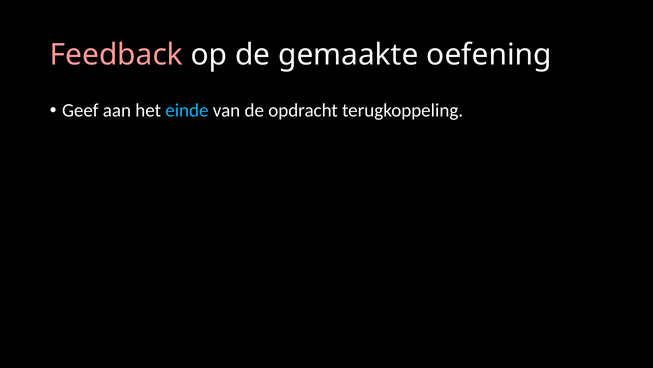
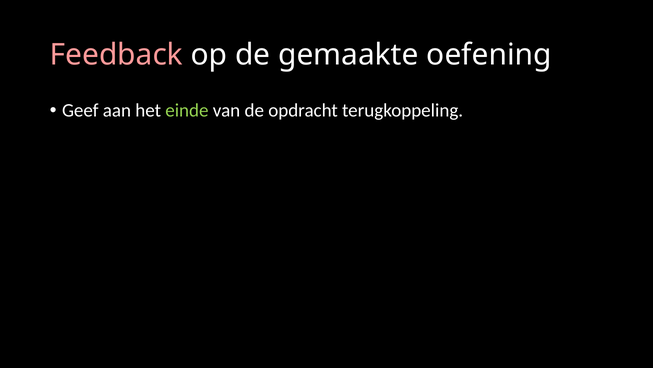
einde colour: light blue -> light green (187, 110)
